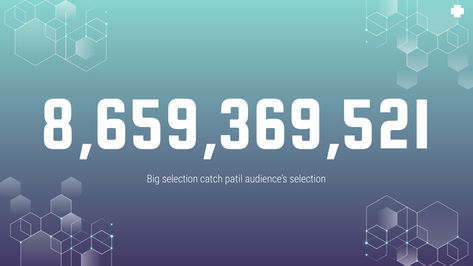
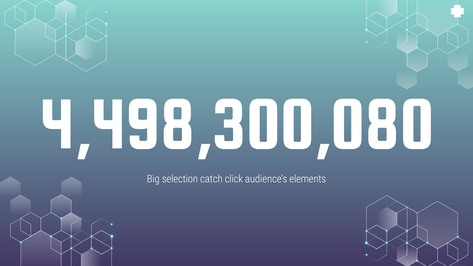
8,659,369,521: 8,659,369,521 -> 4,498,300,080 (237, 124)
patil: patil -> click (234, 179)
audience’s selection: selection -> elements (308, 179)
